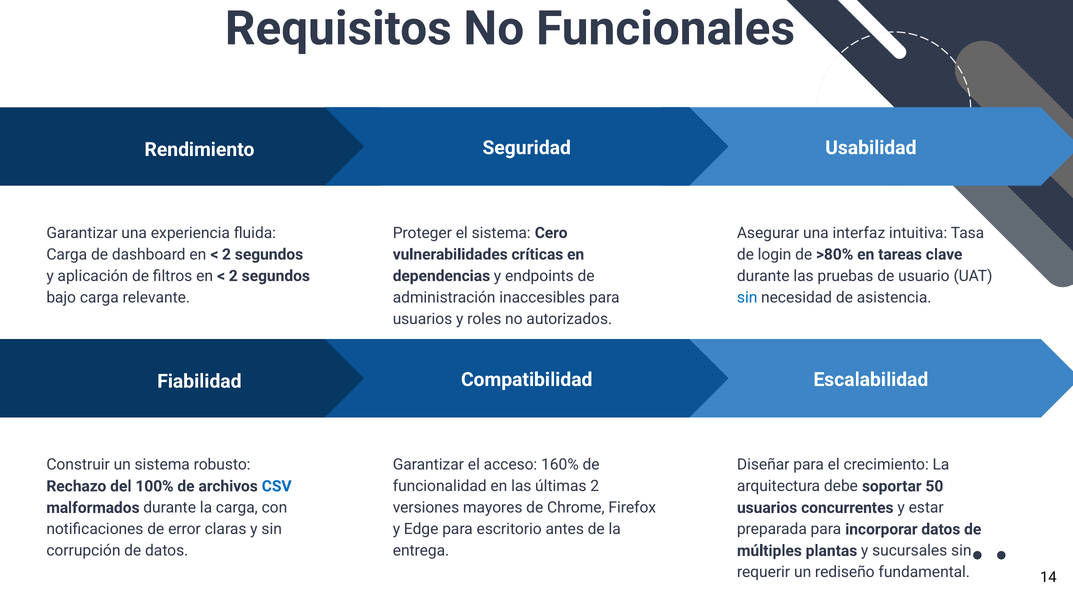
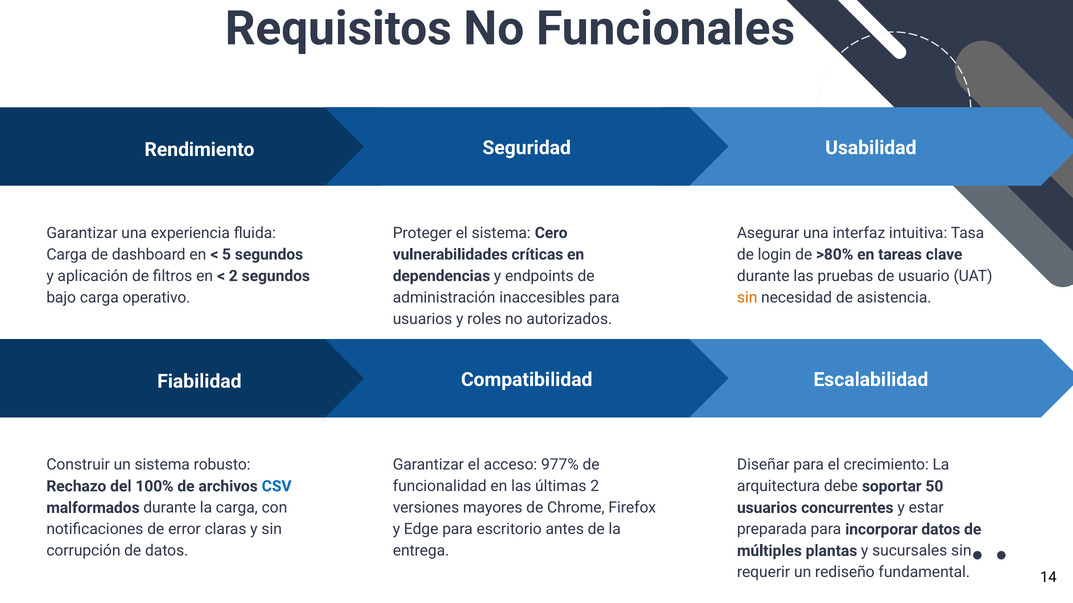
2: 2 -> 5 (226, 255)
relevante: relevante -> operativo (156, 298)
sin colour: blue -> orange (747, 298)
160%: 160% -> 977% (560, 465)
